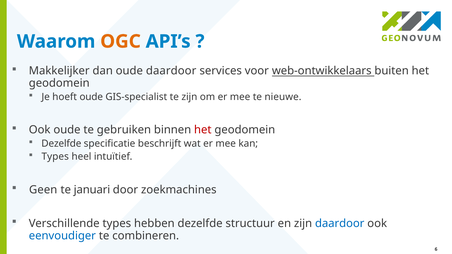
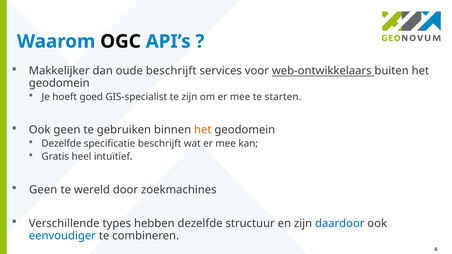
OGC colour: orange -> black (121, 41)
oude daardoor: daardoor -> beschrijft (171, 71)
hoeft oude: oude -> goed (91, 97)
nieuwe: nieuwe -> starten (283, 97)
Ook oude: oude -> geen (67, 130)
het colour: red -> orange (203, 130)
Types: Types -> Gratis (55, 157)
januari: januari -> wereld (92, 190)
